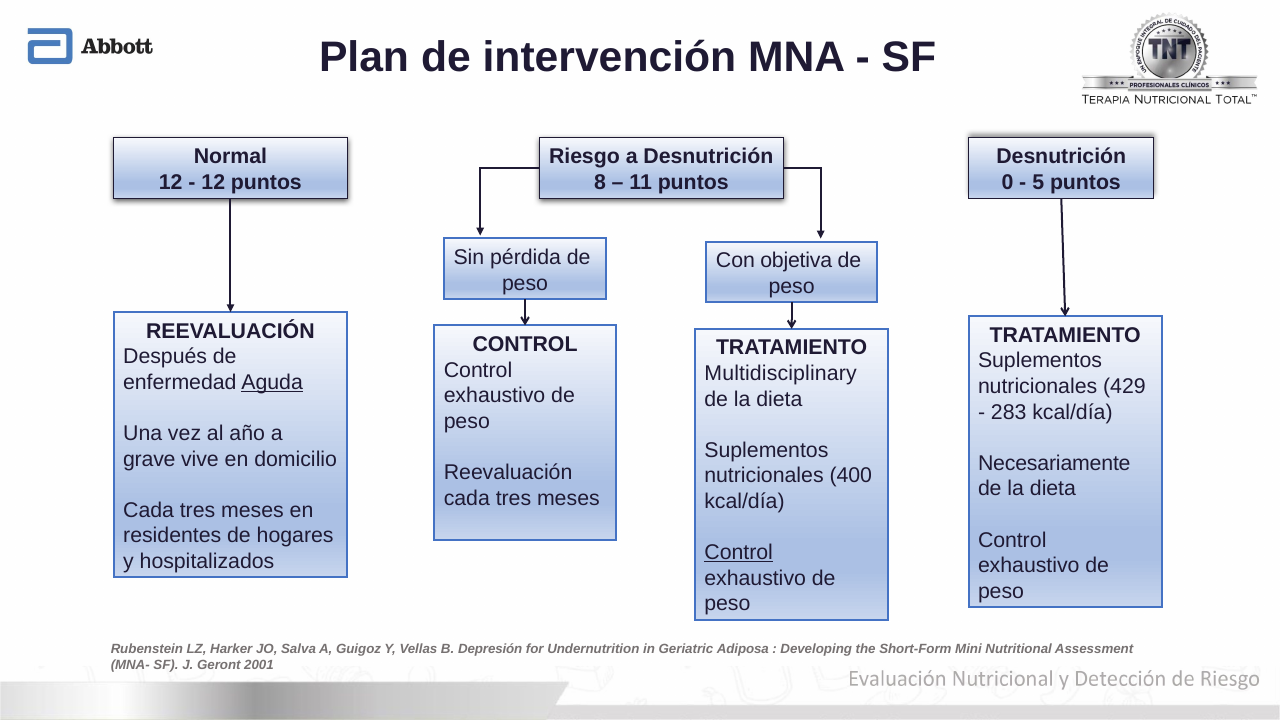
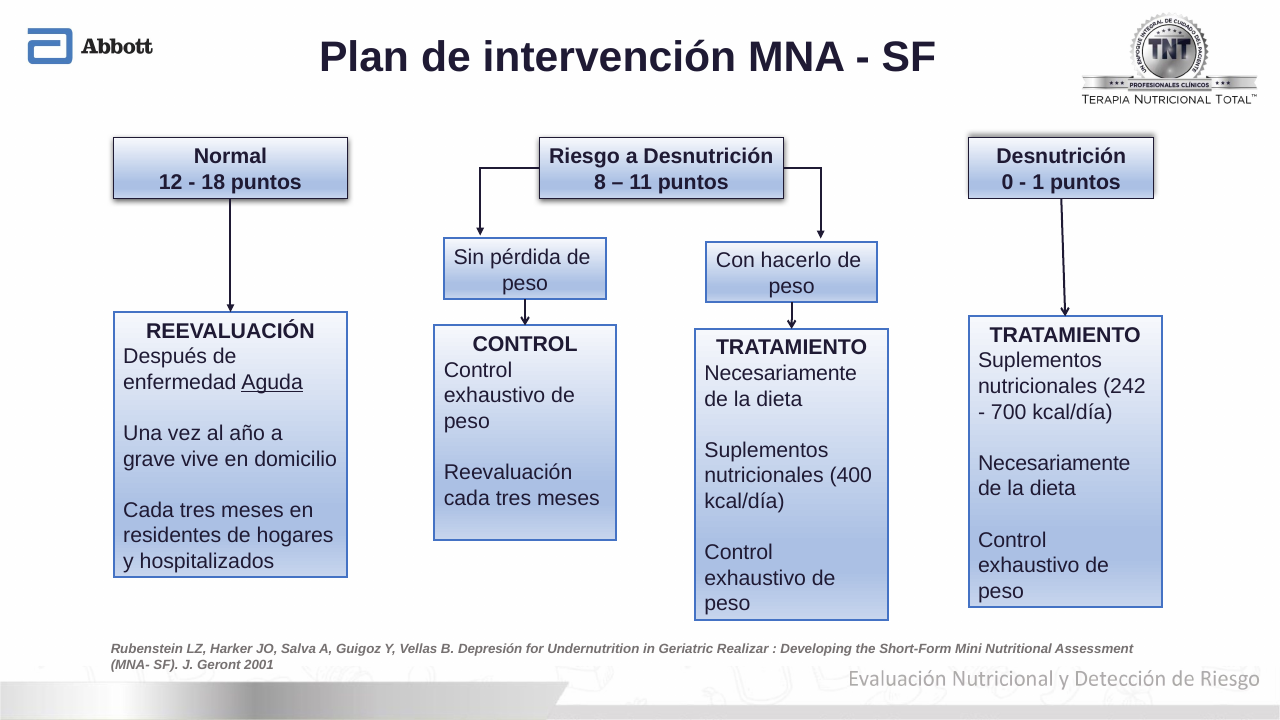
12: 12 -> 18 (213, 182)
5: 5 -> 1 (1038, 182)
objetiva: objetiva -> hacerlo (796, 261)
Multidisciplinary: Multidisciplinary -> Necesariamente (781, 373)
429: 429 -> 242 (1124, 386)
283: 283 -> 700 (1009, 412)
Control underline: present -> none (739, 553)
Adiposa: Adiposa -> Realizar (743, 650)
